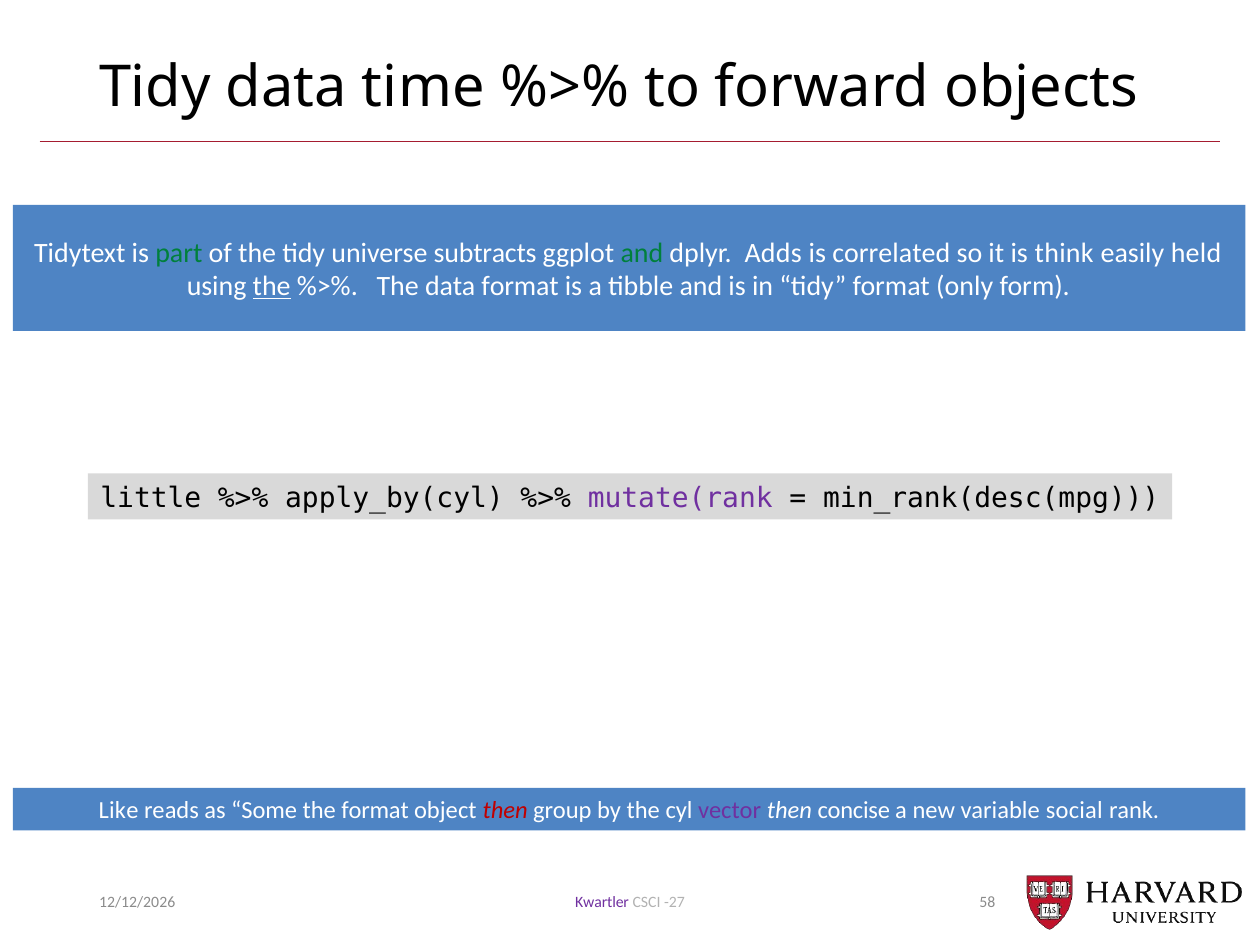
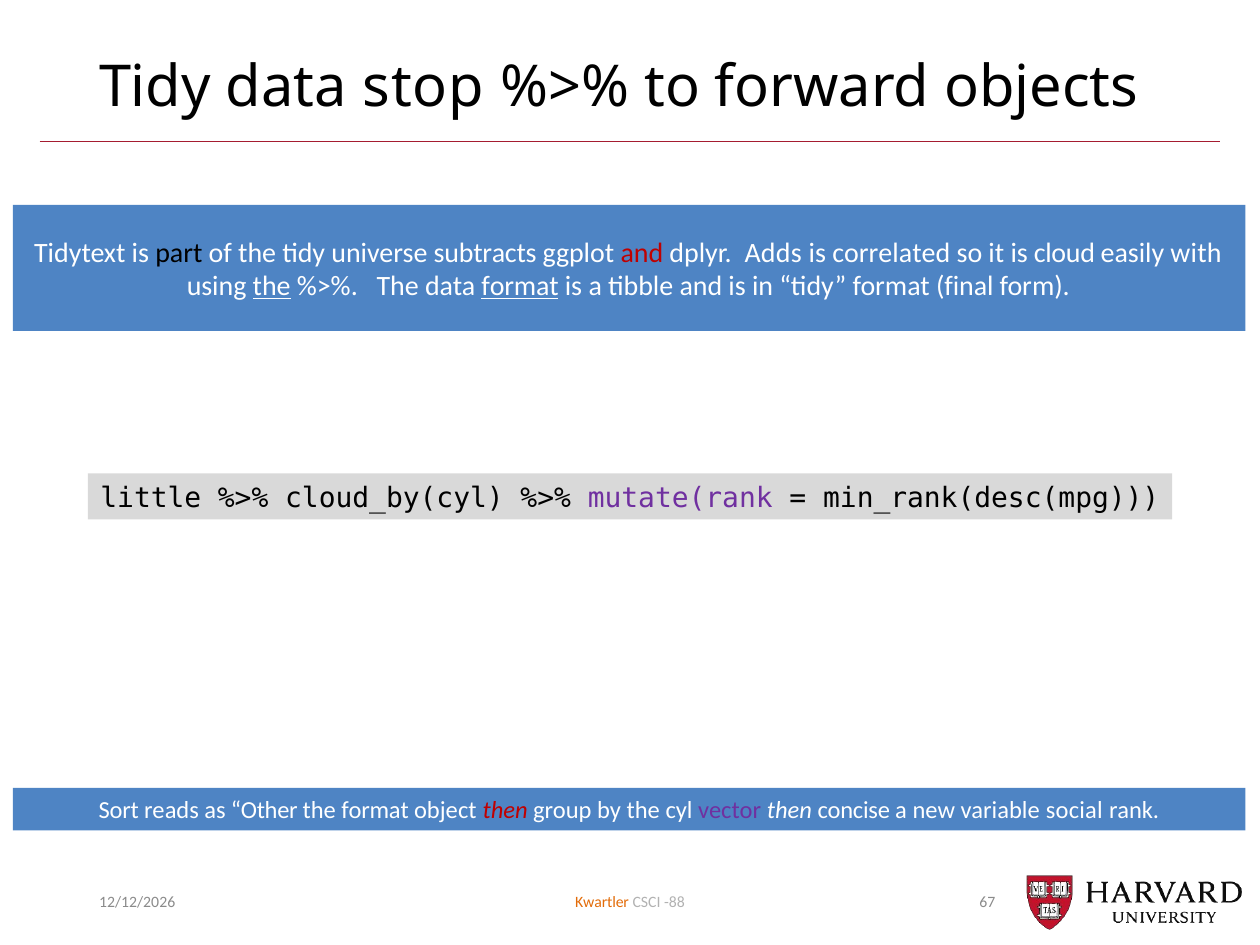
time: time -> stop (423, 87)
part colour: green -> black (179, 253)
and colour: green -> red (642, 253)
think: think -> cloud (1064, 253)
held: held -> with (1196, 253)
format underline: none -> present (520, 287)
only: only -> final (965, 287)
apply_by(cyl: apply_by(cyl -> cloud_by(cyl (394, 498)
Like: Like -> Sort (119, 811)
Some: Some -> Other (264, 811)
58: 58 -> 67 (987, 902)
Kwartler colour: purple -> orange (602, 902)
-27: -27 -> -88 (675, 902)
